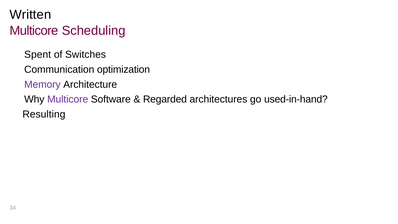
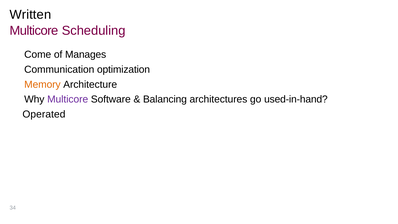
Spent: Spent -> Come (38, 55)
Switches: Switches -> Manages (86, 55)
Memory colour: purple -> orange (42, 84)
Regarded: Regarded -> Balancing (165, 99)
Resulting: Resulting -> Operated (44, 114)
